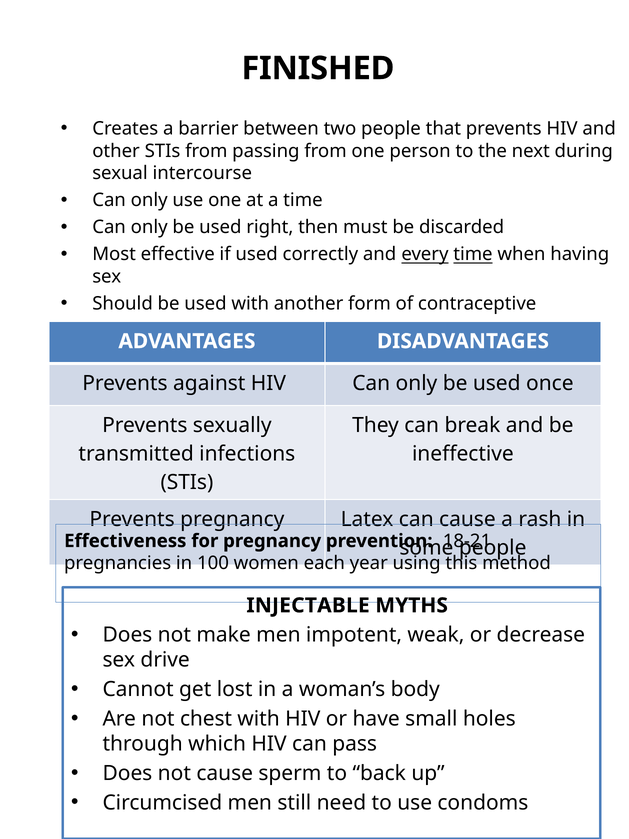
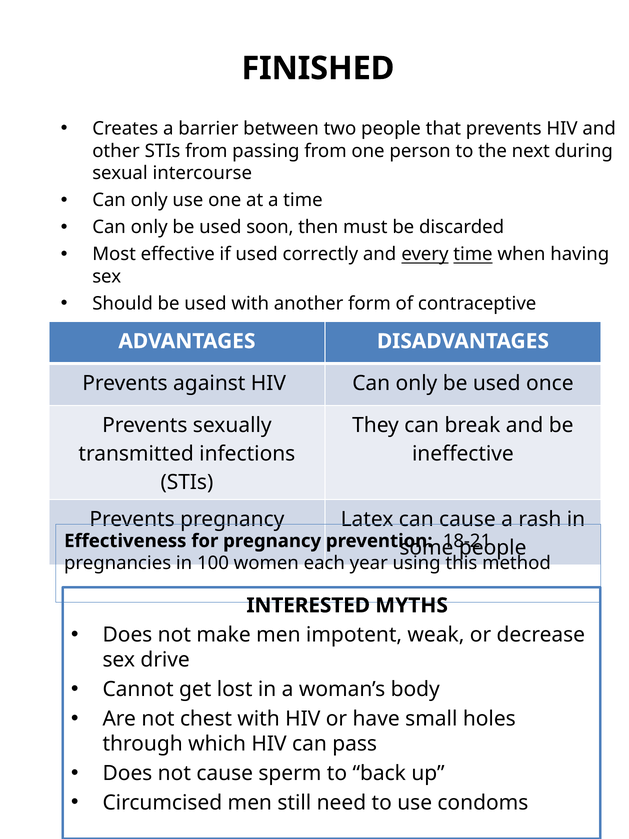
right: right -> soon (270, 227)
INJECTABLE: INJECTABLE -> INTERESTED (308, 605)
